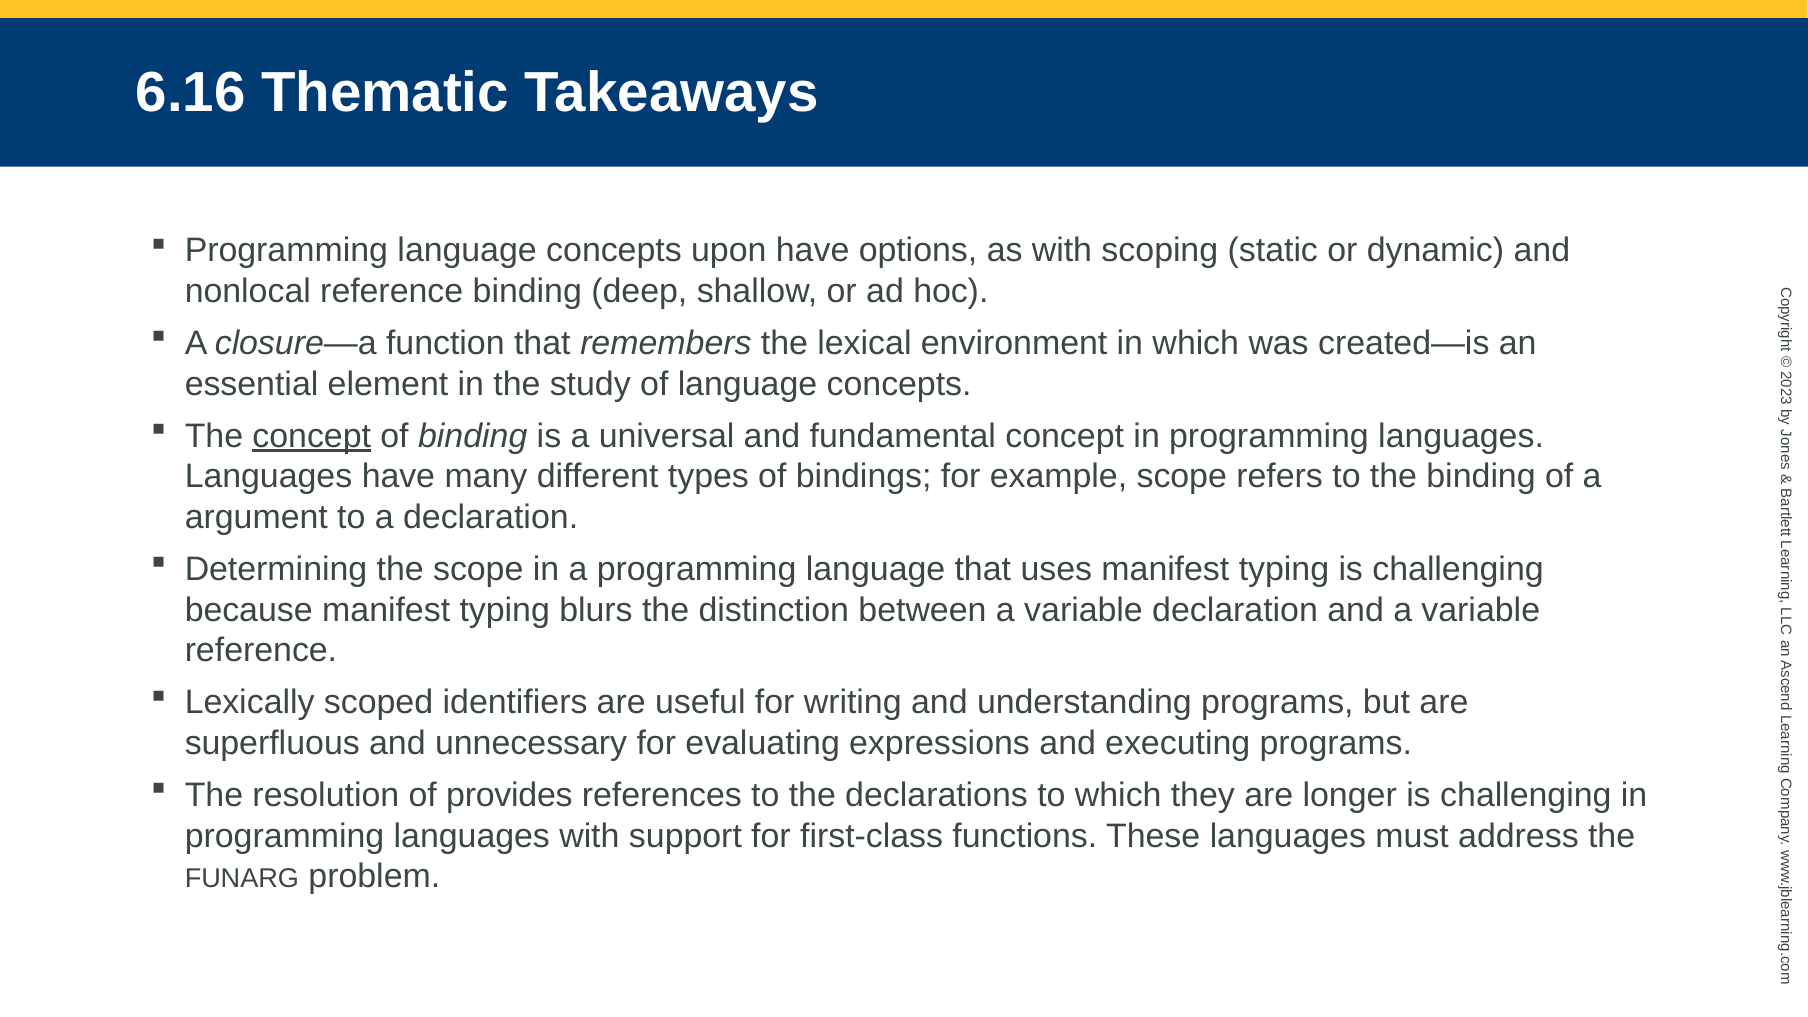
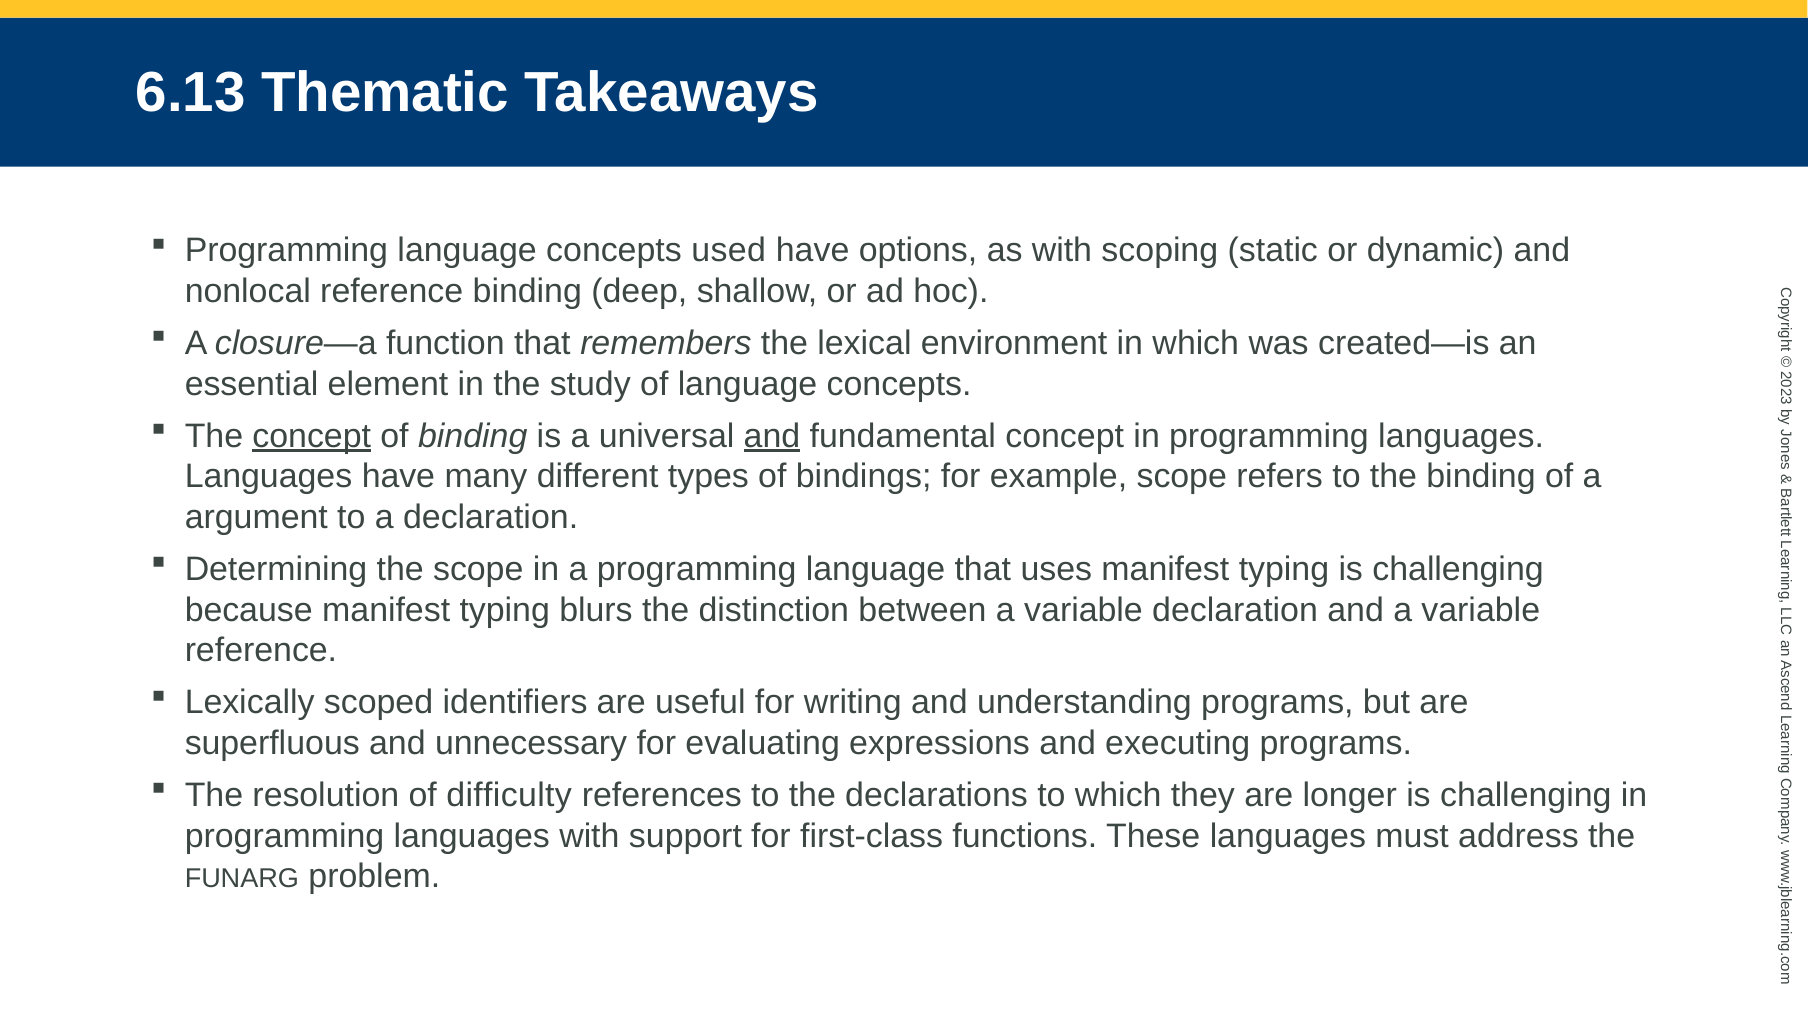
6.16: 6.16 -> 6.13 (191, 93)
upon: upon -> used (729, 251)
and underline: none -> present (772, 436)
provides: provides -> difficulty (509, 795)
